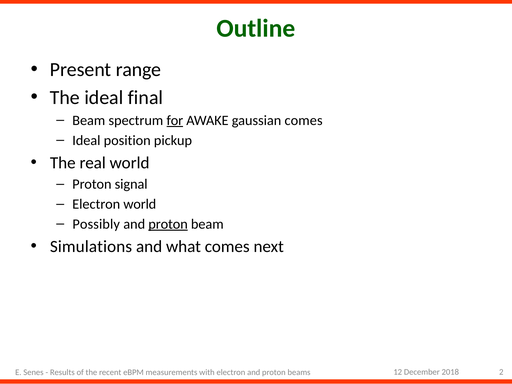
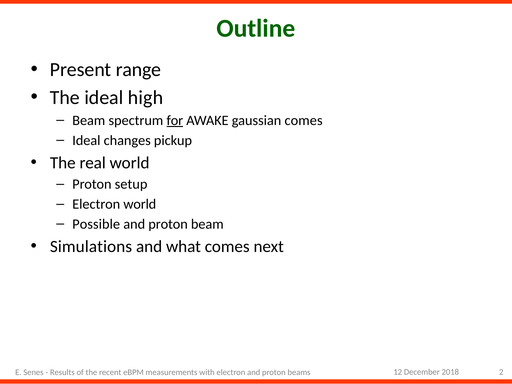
final: final -> high (145, 97)
position: position -> changes (127, 140)
signal: signal -> setup (131, 184)
Possibly: Possibly -> Possible (96, 224)
proton underline: present -> none (168, 224)
